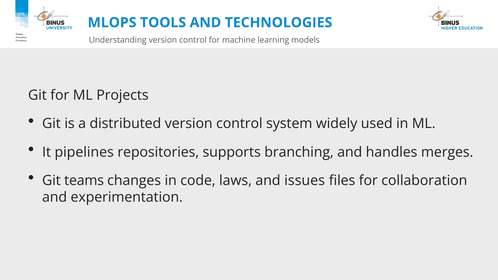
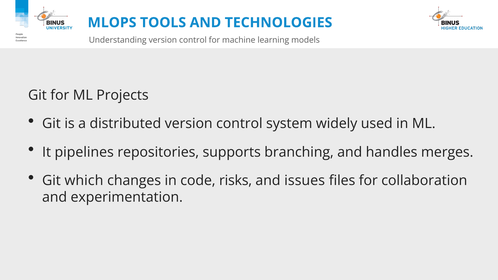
teams: teams -> which (84, 181)
laws: laws -> risks (236, 181)
